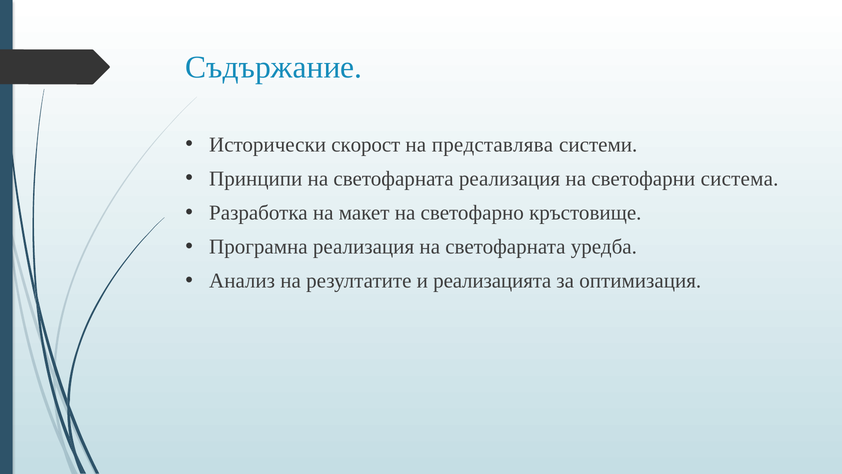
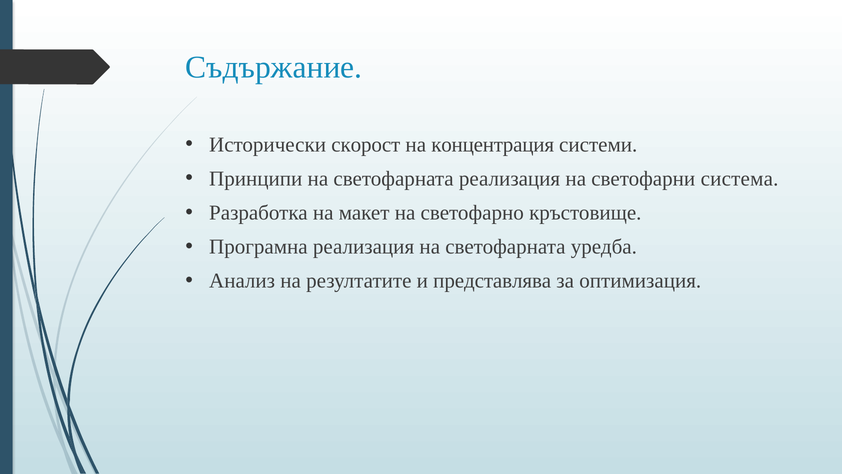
представлява: представлява -> концентрация (493, 145)
реализацията: реализацията -> представлява (492, 281)
